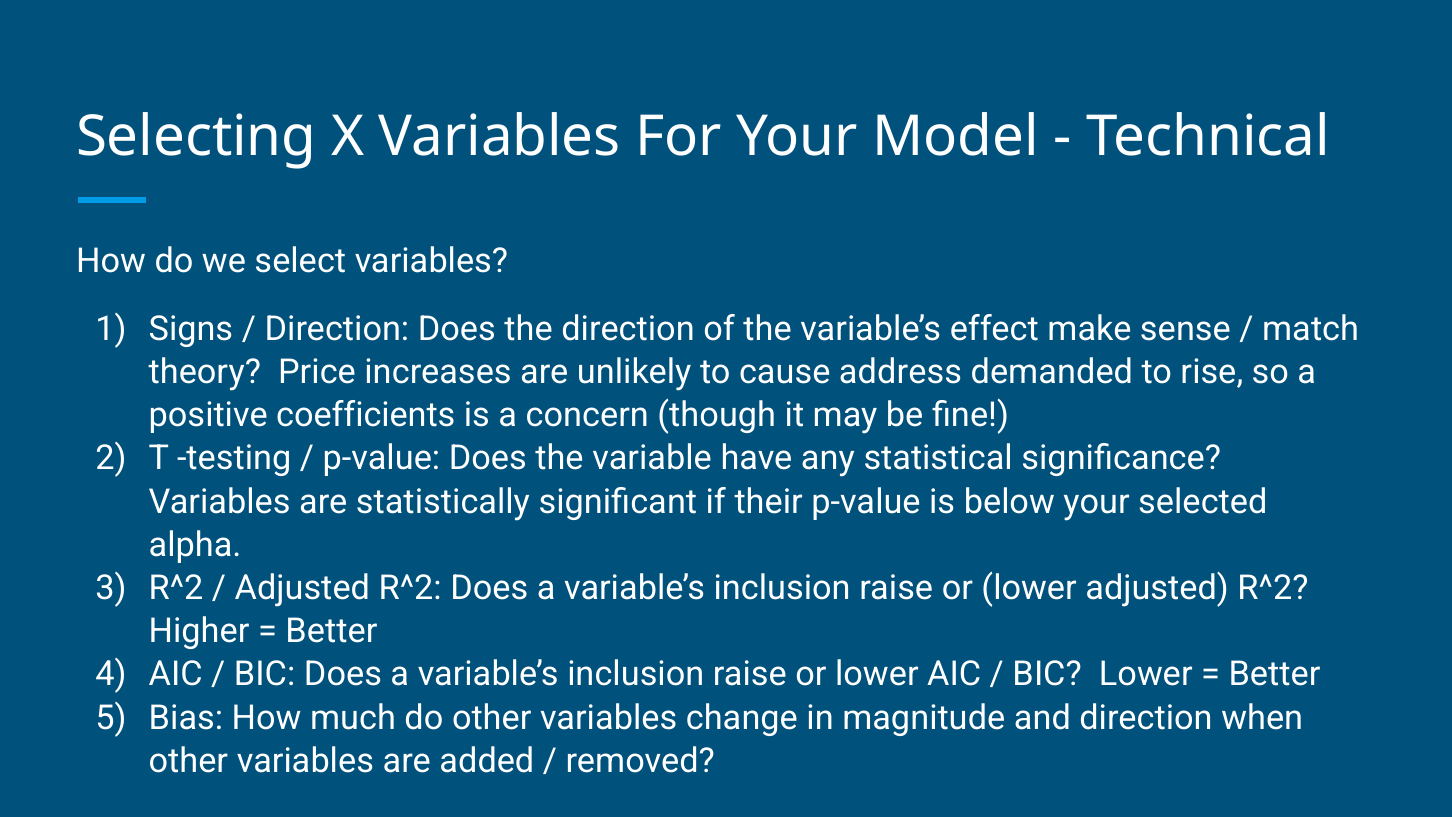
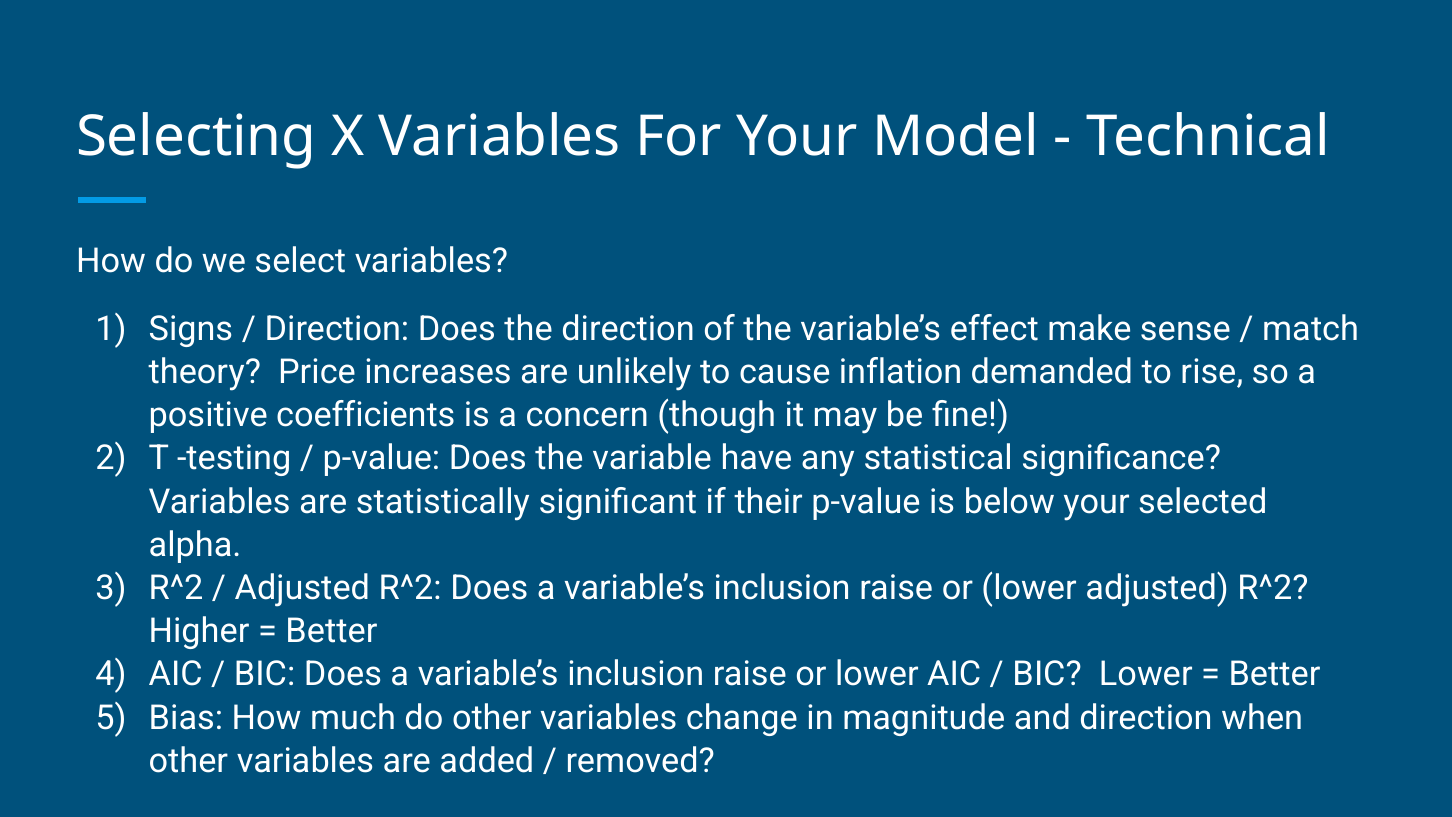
address: address -> inflation (901, 372)
